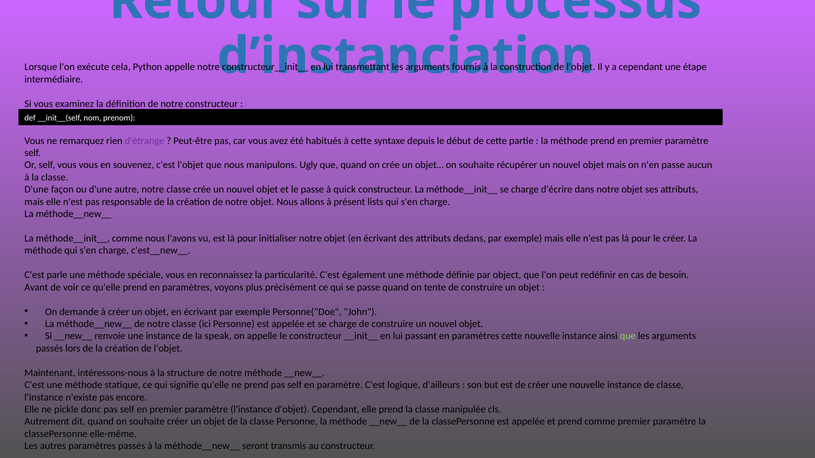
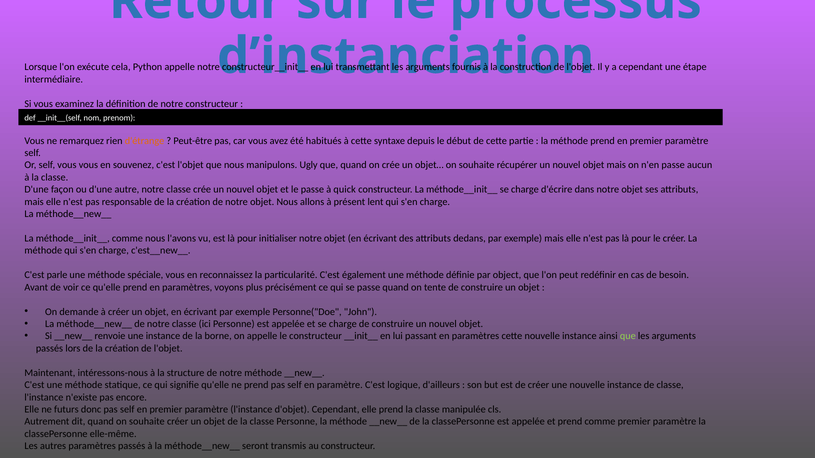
d'étrange colour: purple -> orange (145, 141)
lists: lists -> lent (375, 202)
speak: speak -> borne (218, 336)
pickle: pickle -> futurs (66, 410)
